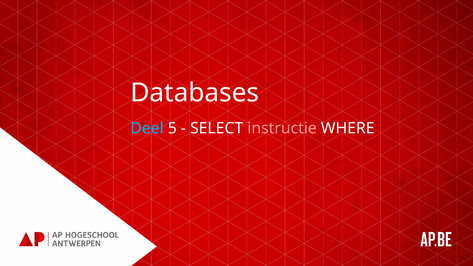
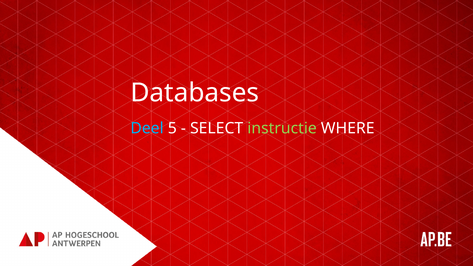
instructie colour: pink -> light green (282, 128)
